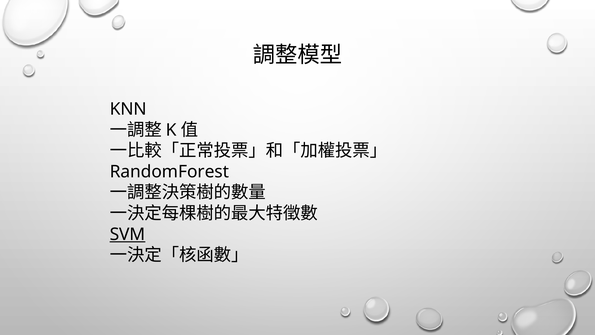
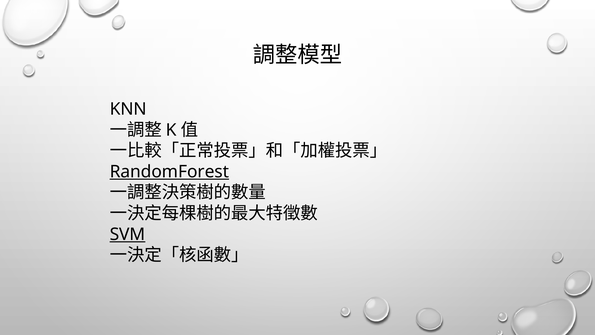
RandomForest underline: none -> present (169, 172)
